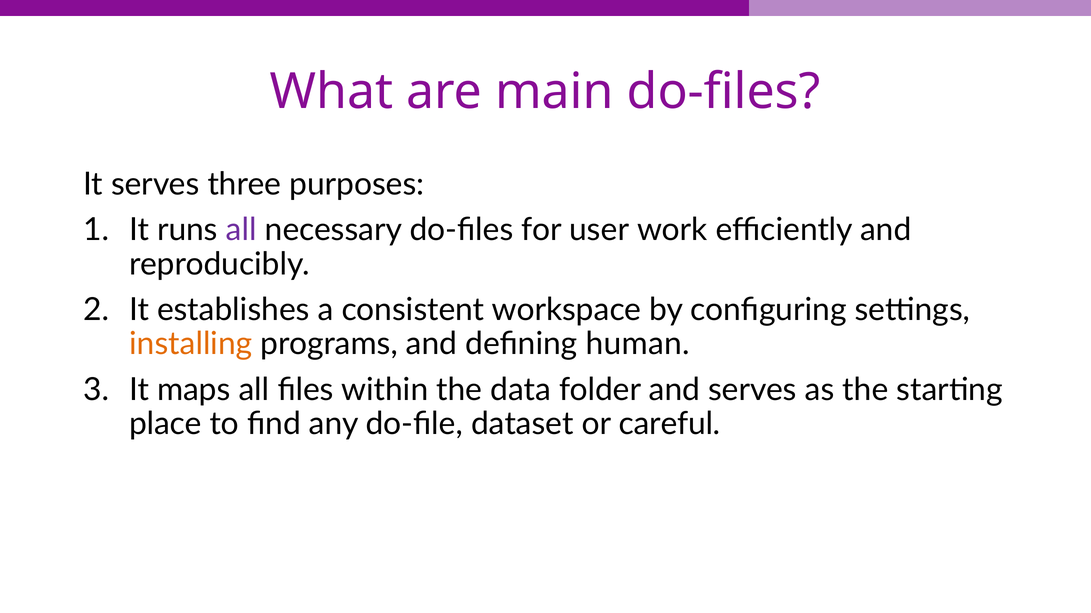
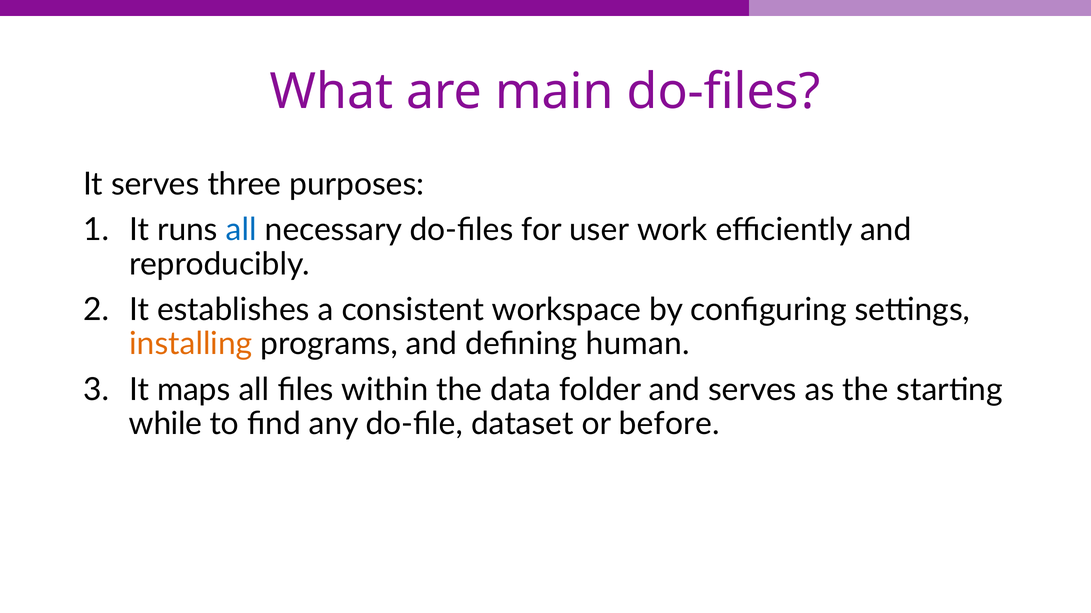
all colour: purple -> blue (241, 230)
place: place -> while (166, 424)
careful: careful -> before (669, 424)
